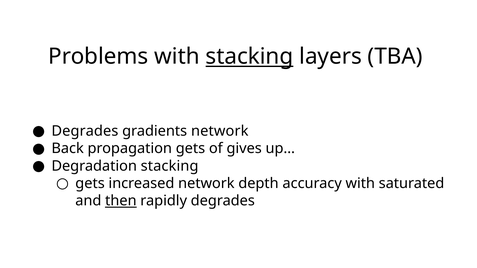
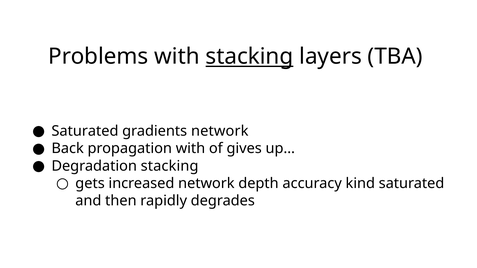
Degrades: Degrades -> Saturated (85, 131)
propagation gets: gets -> with (190, 149)
accuracy with: with -> kind (360, 184)
then underline: present -> none (121, 201)
